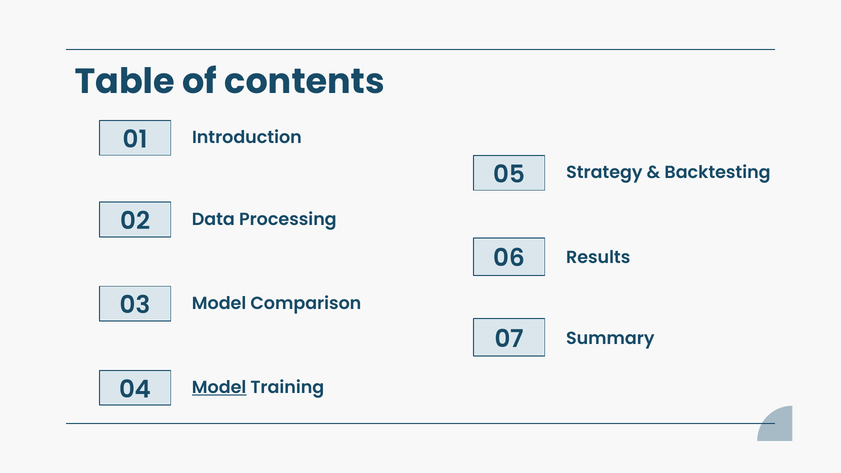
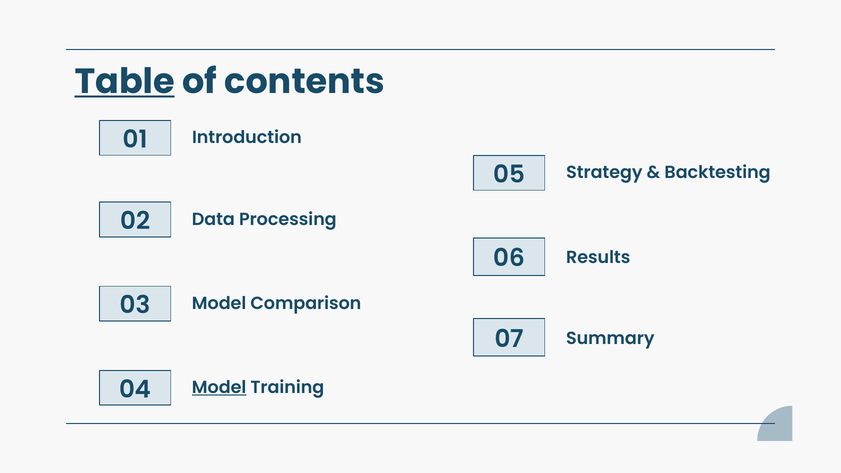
Table underline: none -> present (125, 81)
